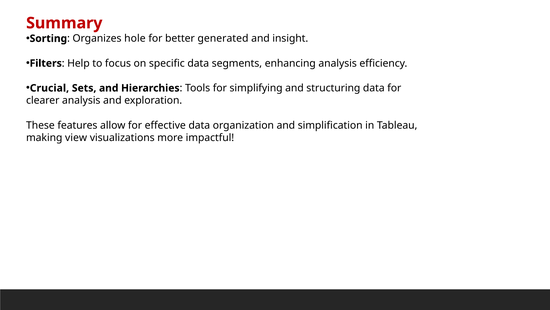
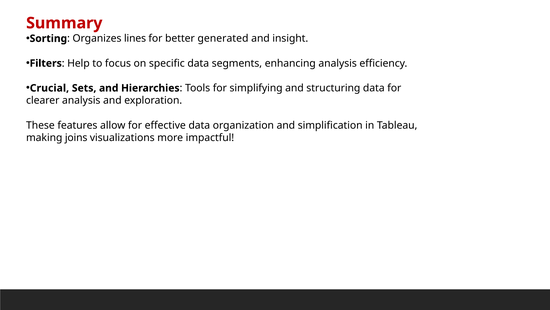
hole: hole -> lines (135, 38)
view: view -> joins (76, 137)
